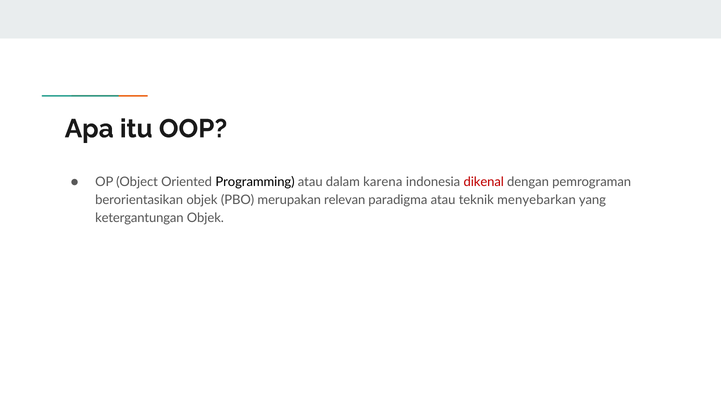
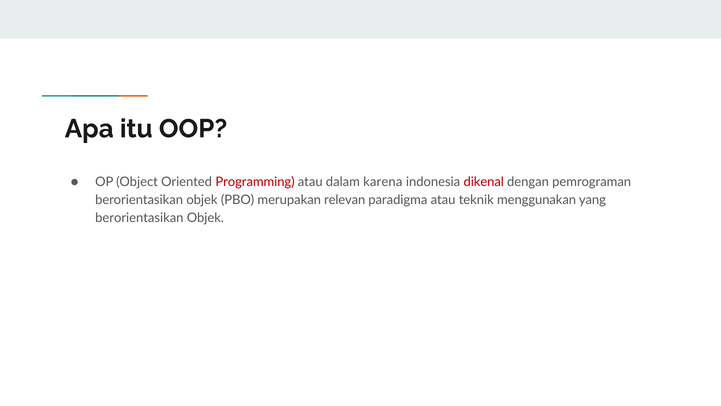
Programming colour: black -> red (255, 182)
menyebarkan: menyebarkan -> menggunakan (537, 200)
ketergantungan: ketergantungan -> berorientasikan (139, 218)
